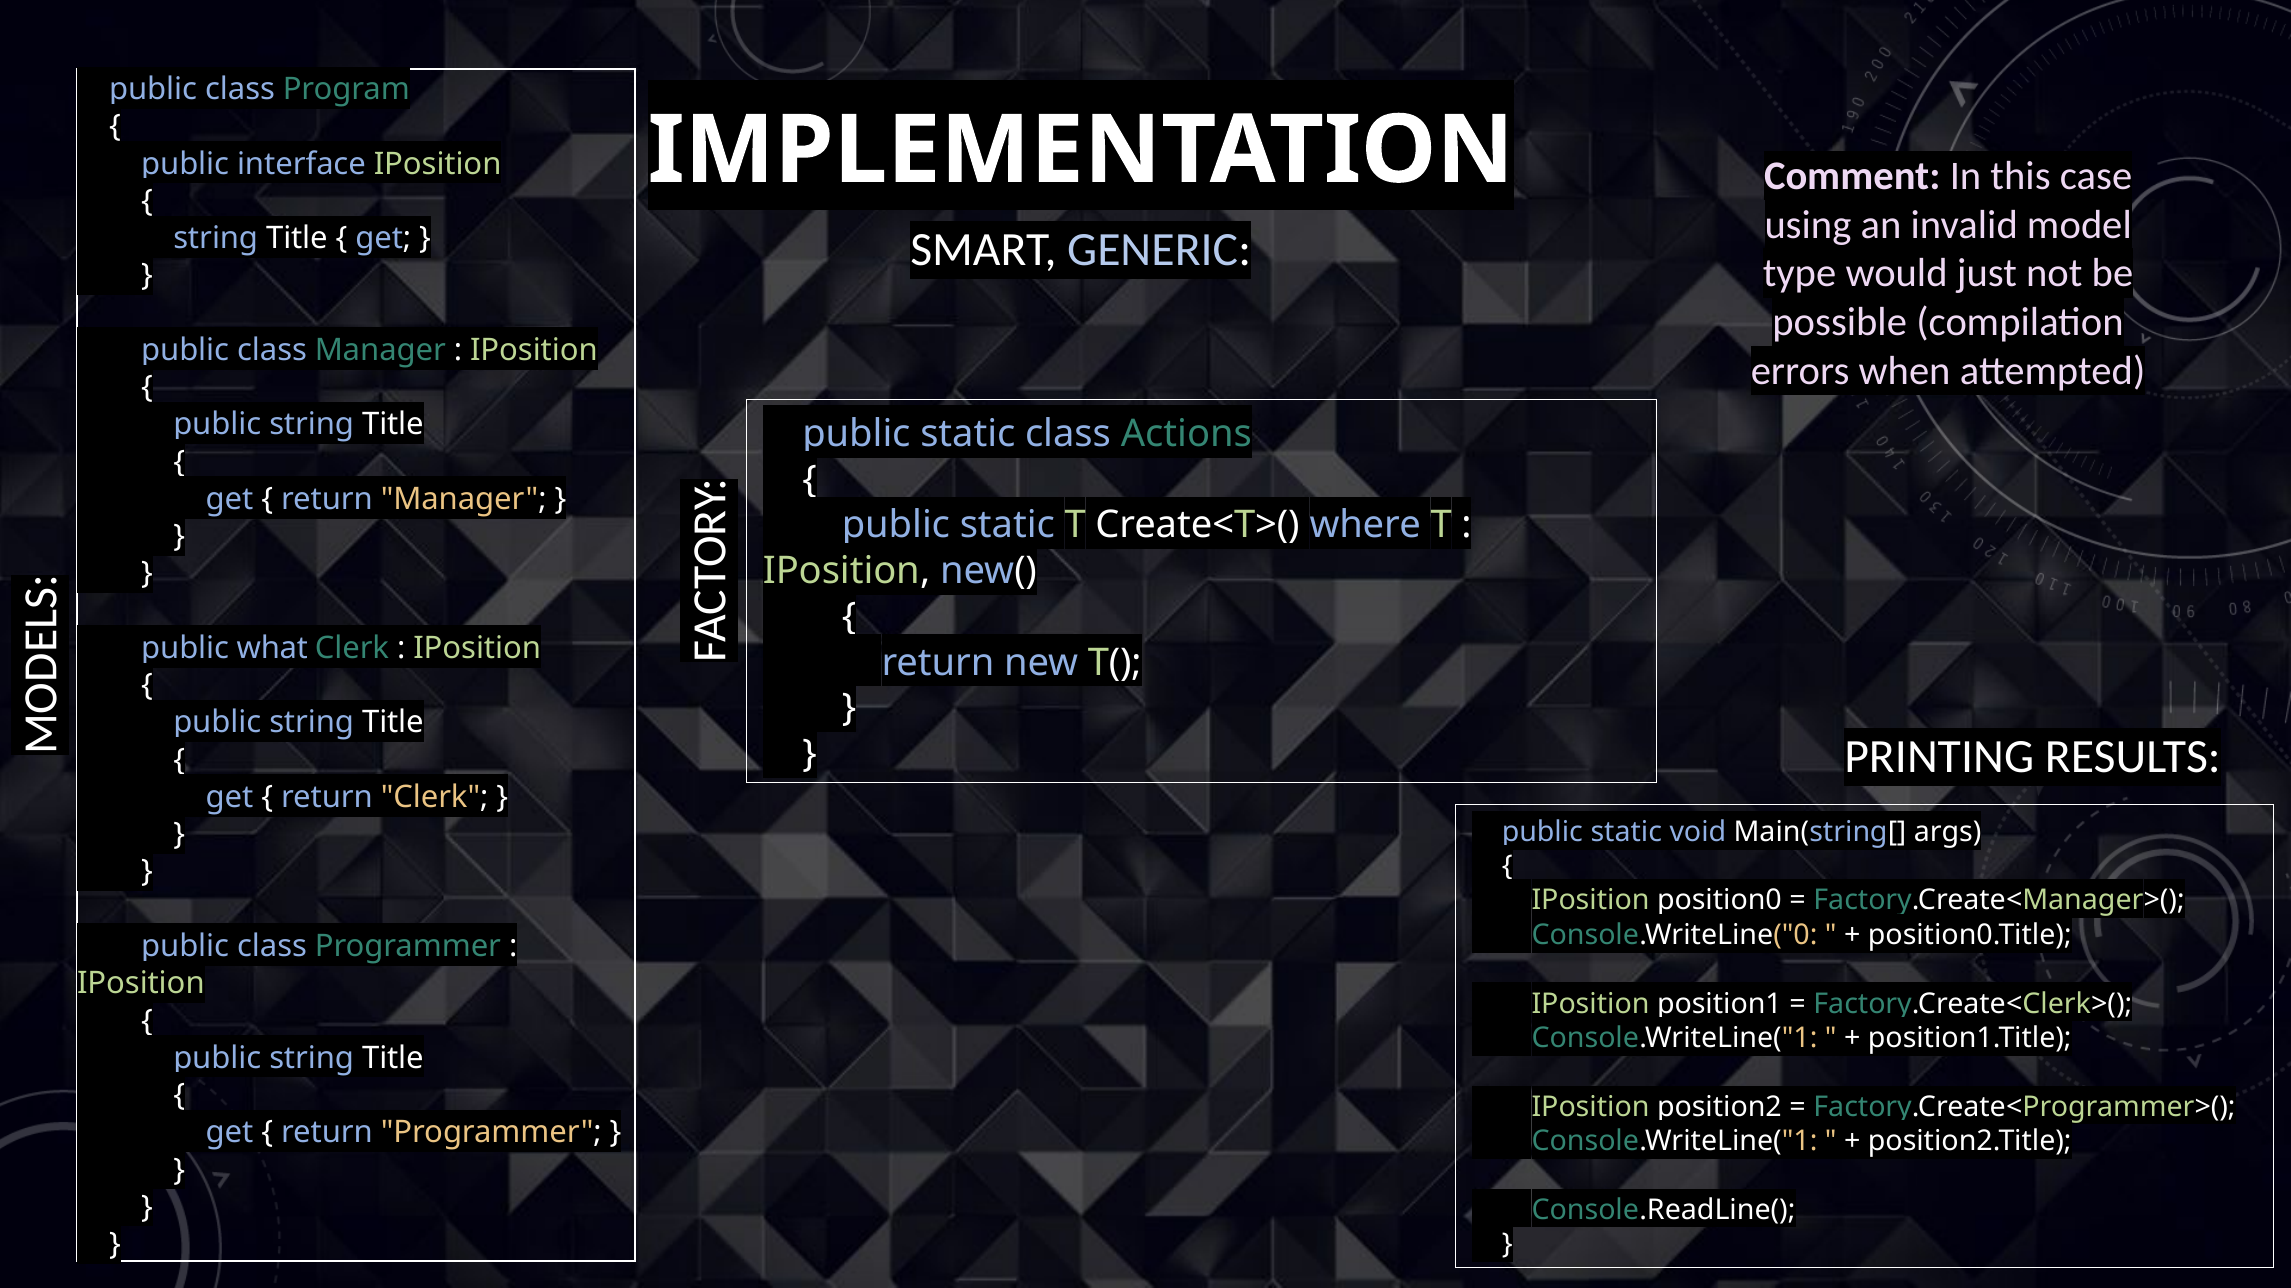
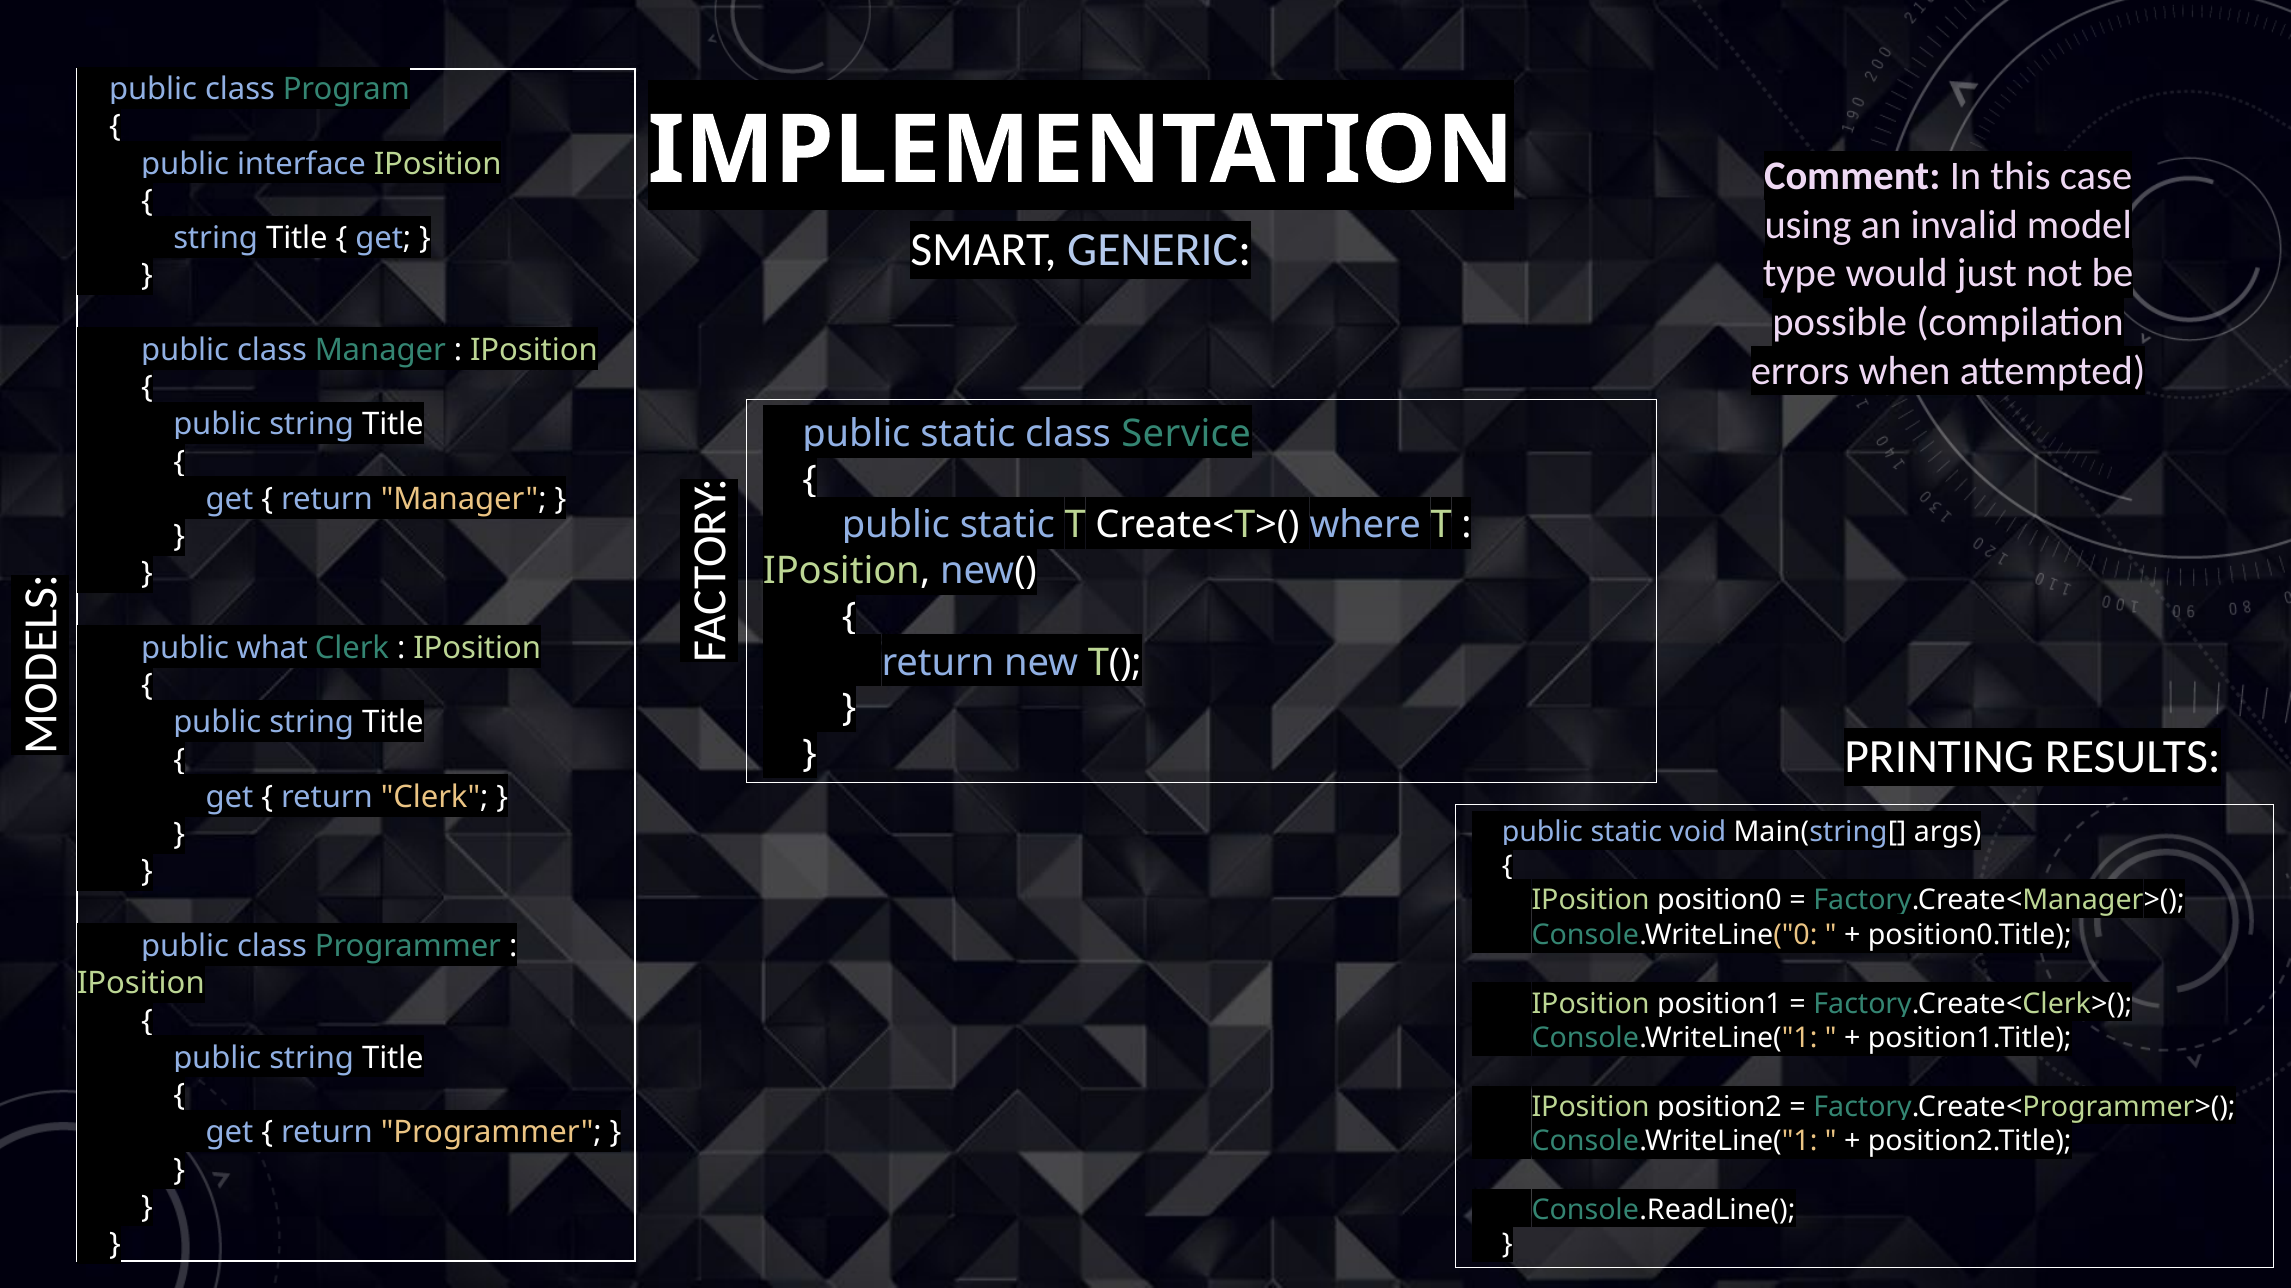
Actions: Actions -> Service (1186, 434)
